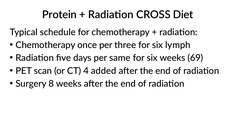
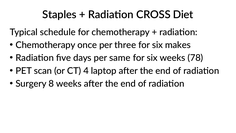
Protein: Protein -> Staples (59, 15)
lymph: lymph -> makes (178, 45)
69: 69 -> 78 (195, 58)
added: added -> laptop (104, 71)
